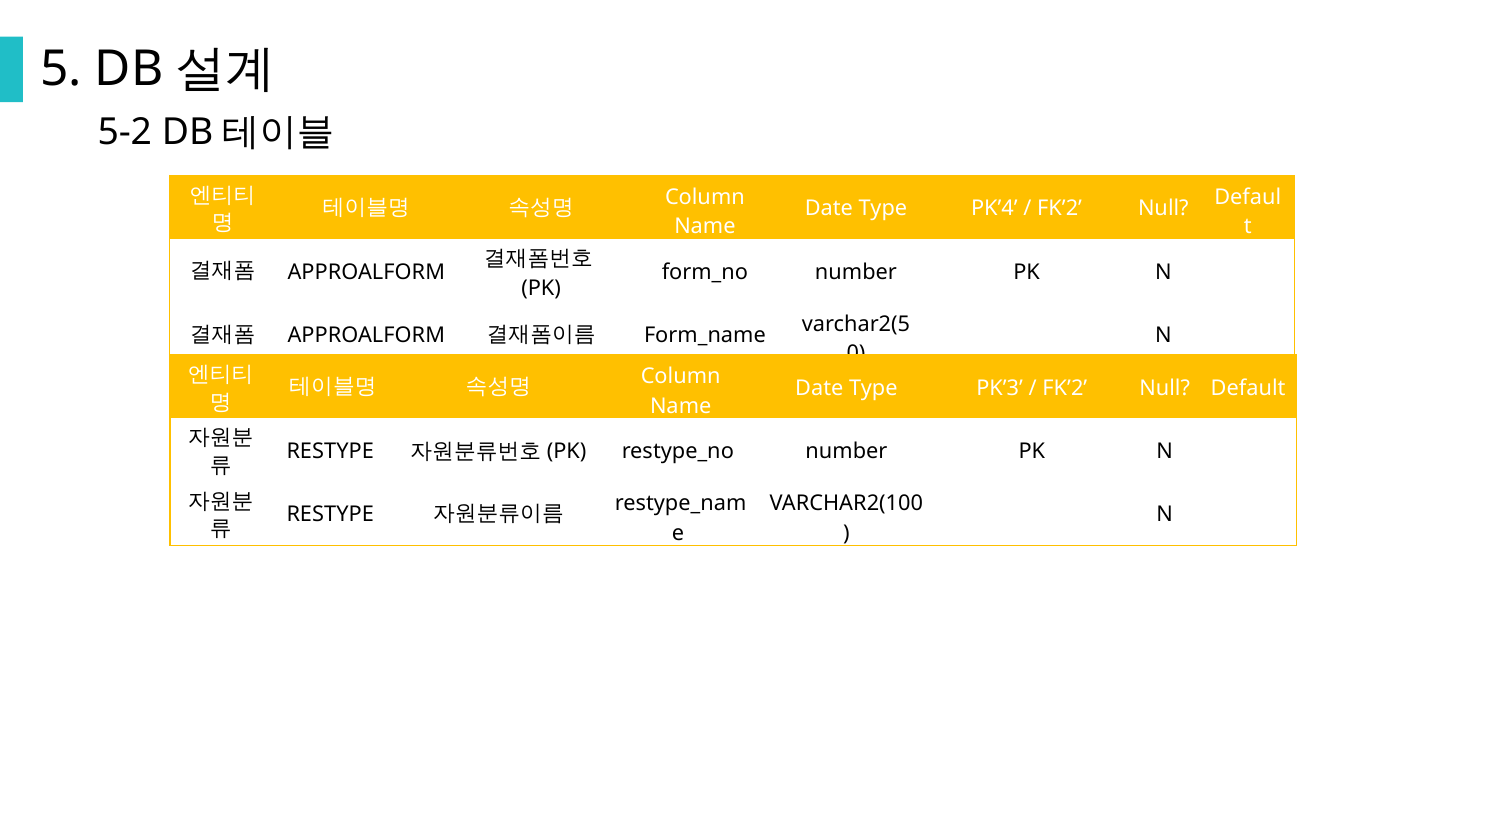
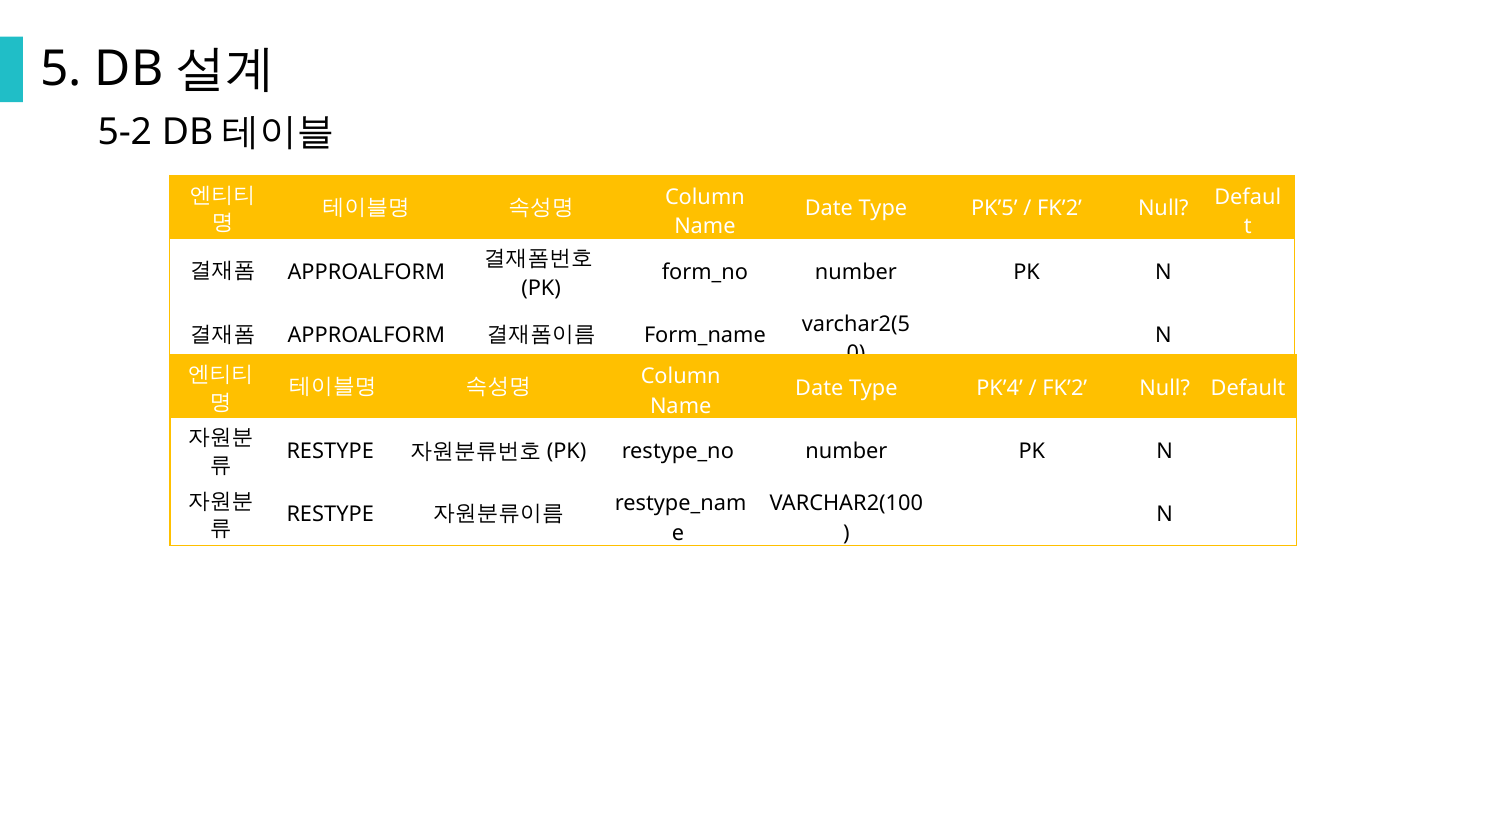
PK’4: PK’4 -> PK’5 (994, 209)
PK’3: PK’3 -> PK’4 (1000, 388)
